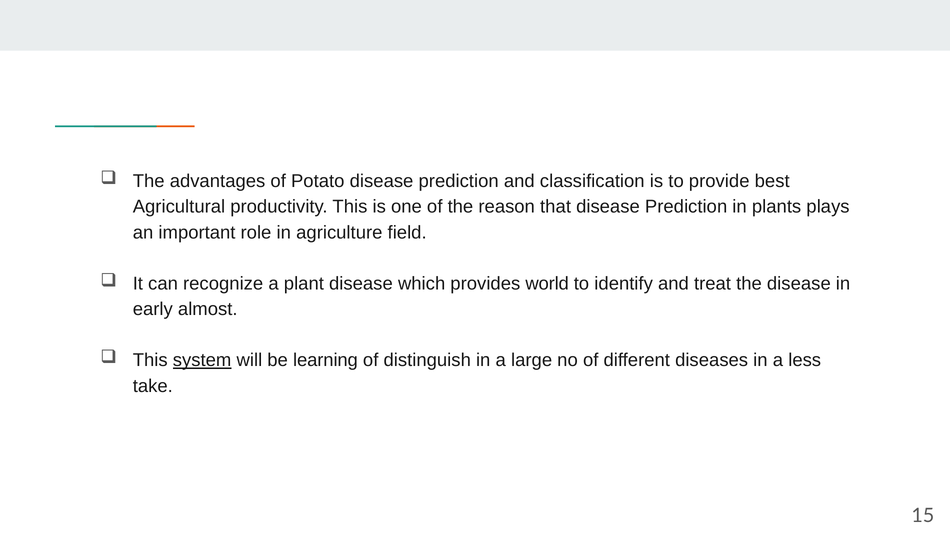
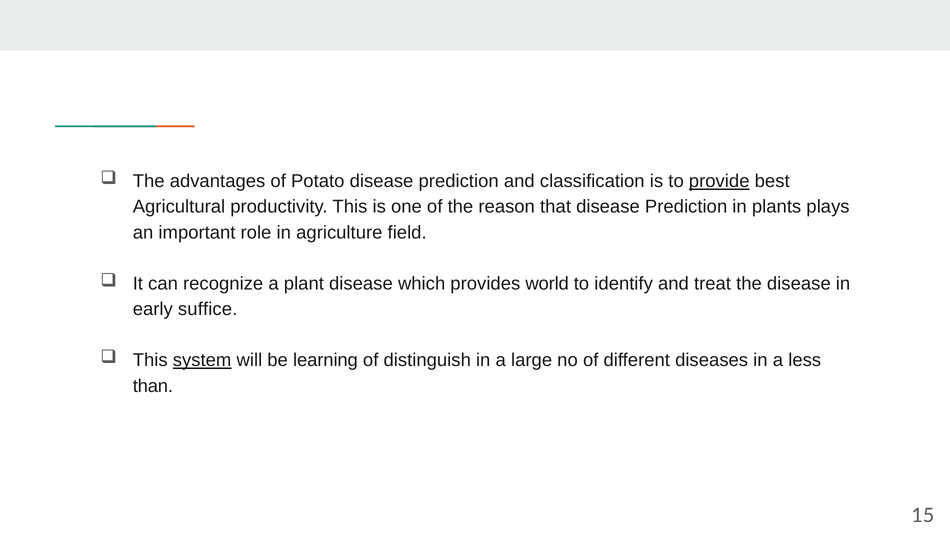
provide underline: none -> present (719, 181)
almost: almost -> suffice (208, 309)
take: take -> than (153, 385)
